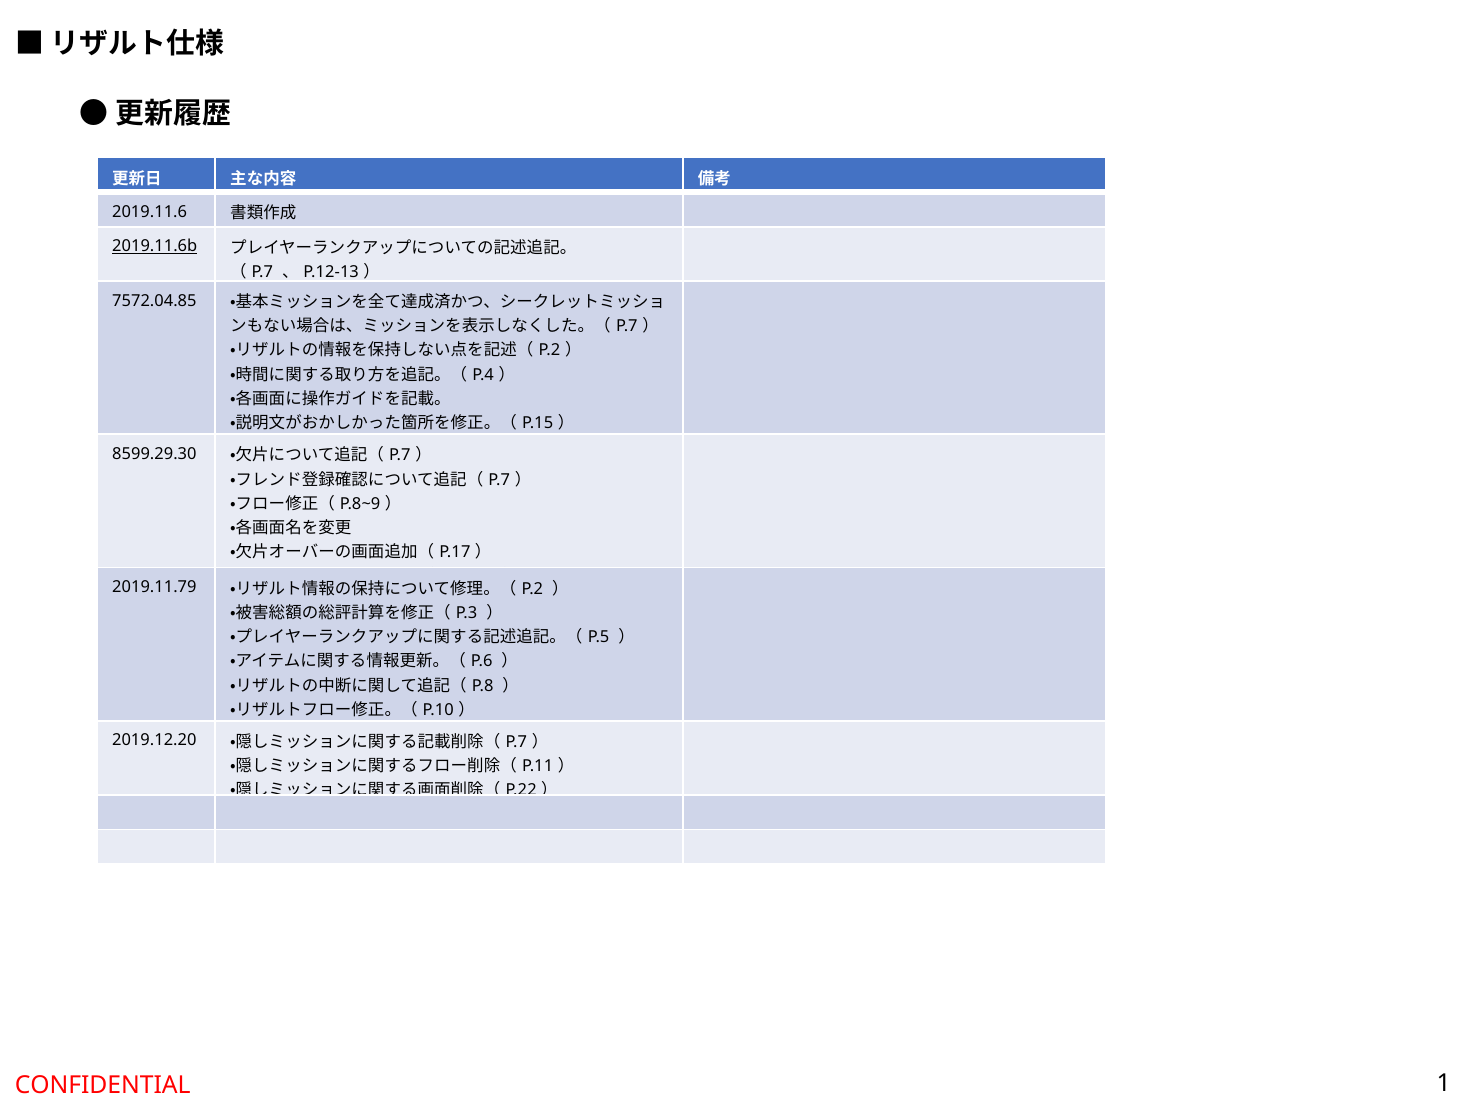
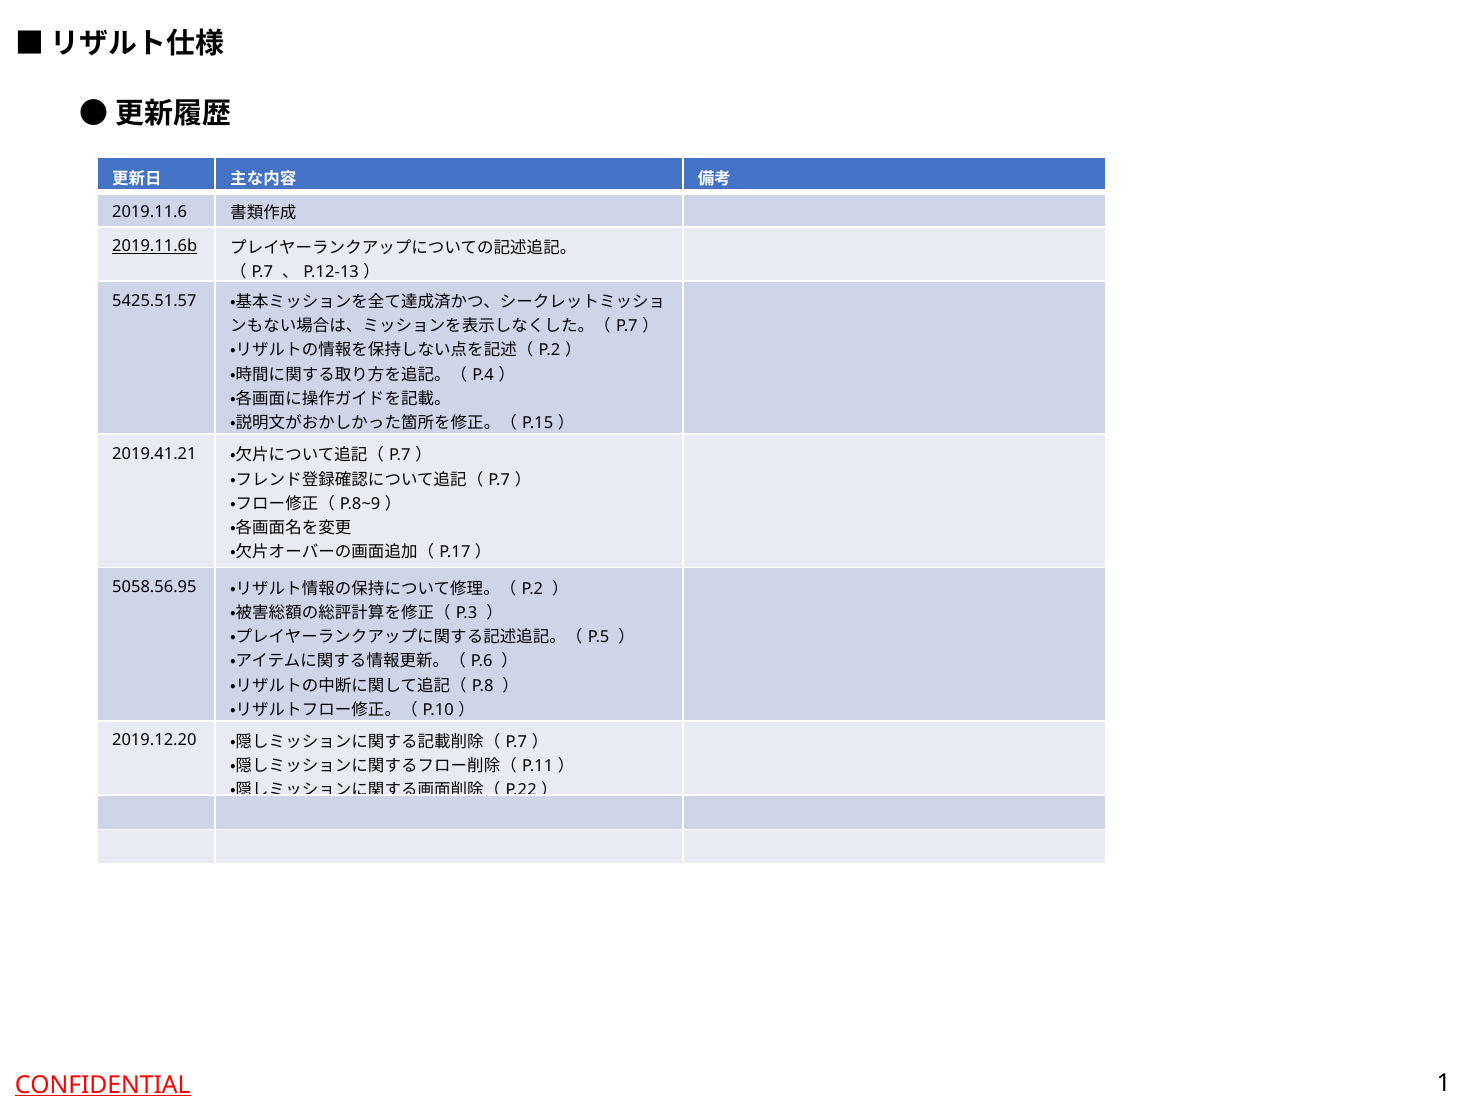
7572.04.85: 7572.04.85 -> 5425.51.57 (154, 301)
8599.29.30: 8599.29.30 -> 2019.41.21 (154, 454)
2019.11.79: 2019.11.79 -> 5058.56.95 (154, 587)
CONFIDENTIAL underline: none -> present (103, 1085)
